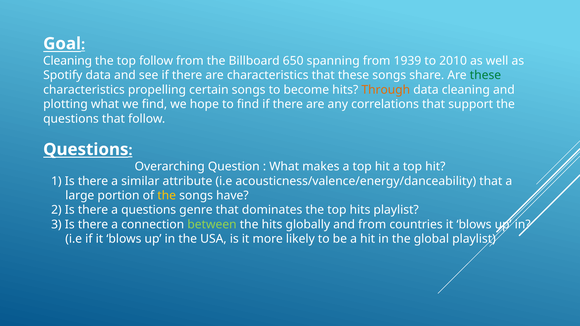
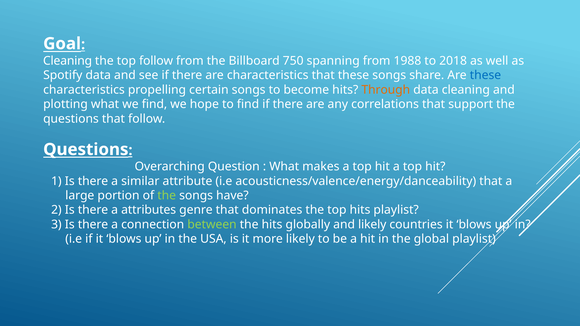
650: 650 -> 750 (293, 61)
1939: 1939 -> 1988 (407, 61)
2010: 2010 -> 2018 (453, 61)
these colour: green -> blue (485, 75)
the colour: yellow -> light green (167, 196)
a questions: questions -> attributes (149, 210)
and from: from -> likely (372, 225)
